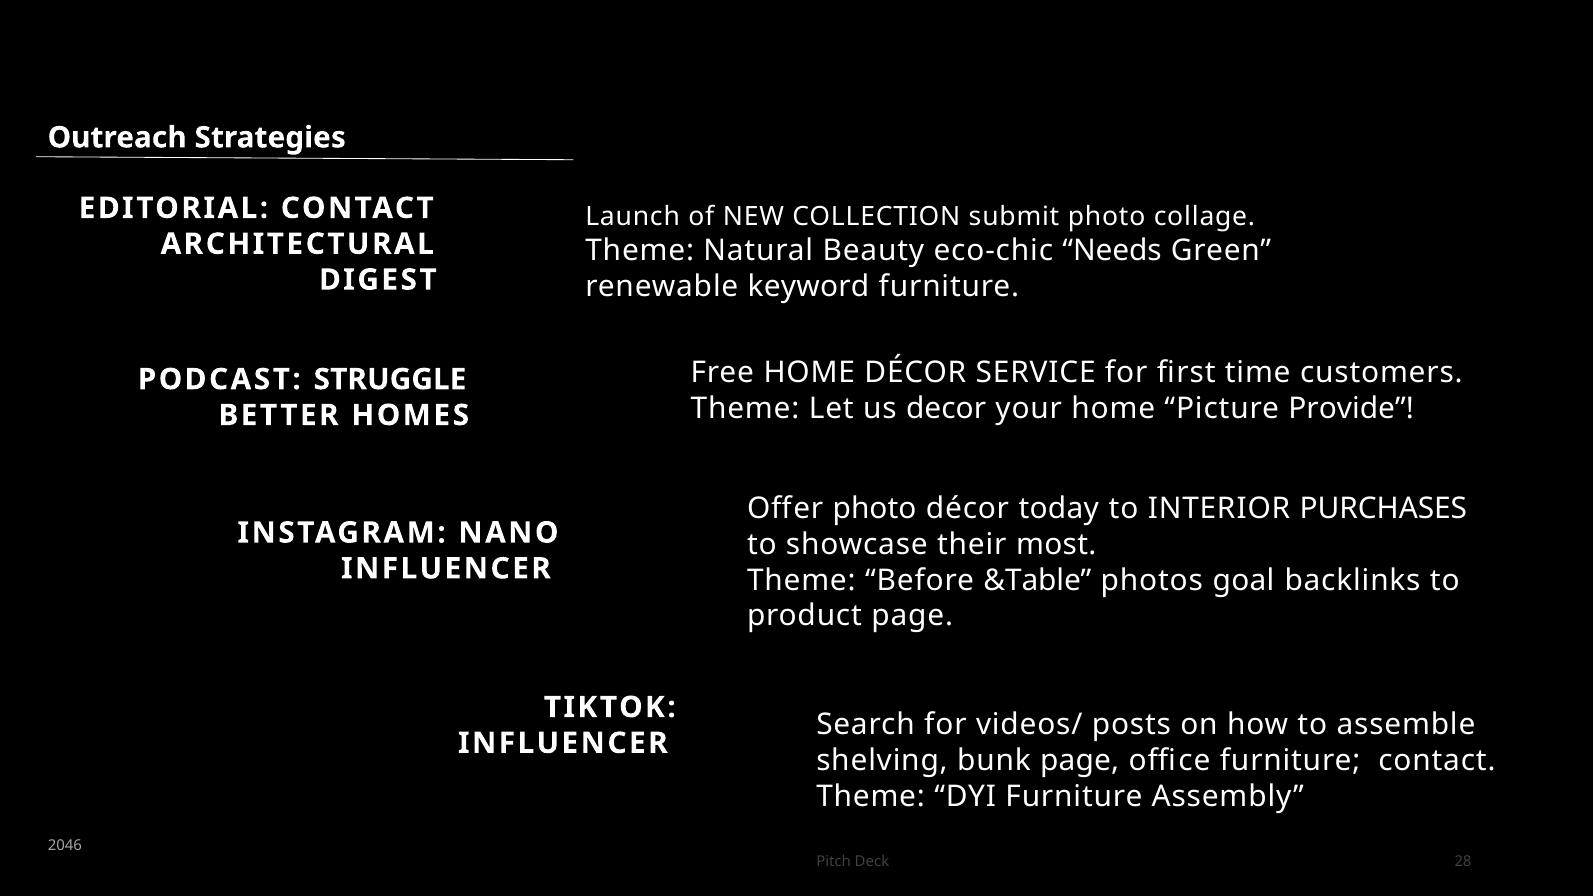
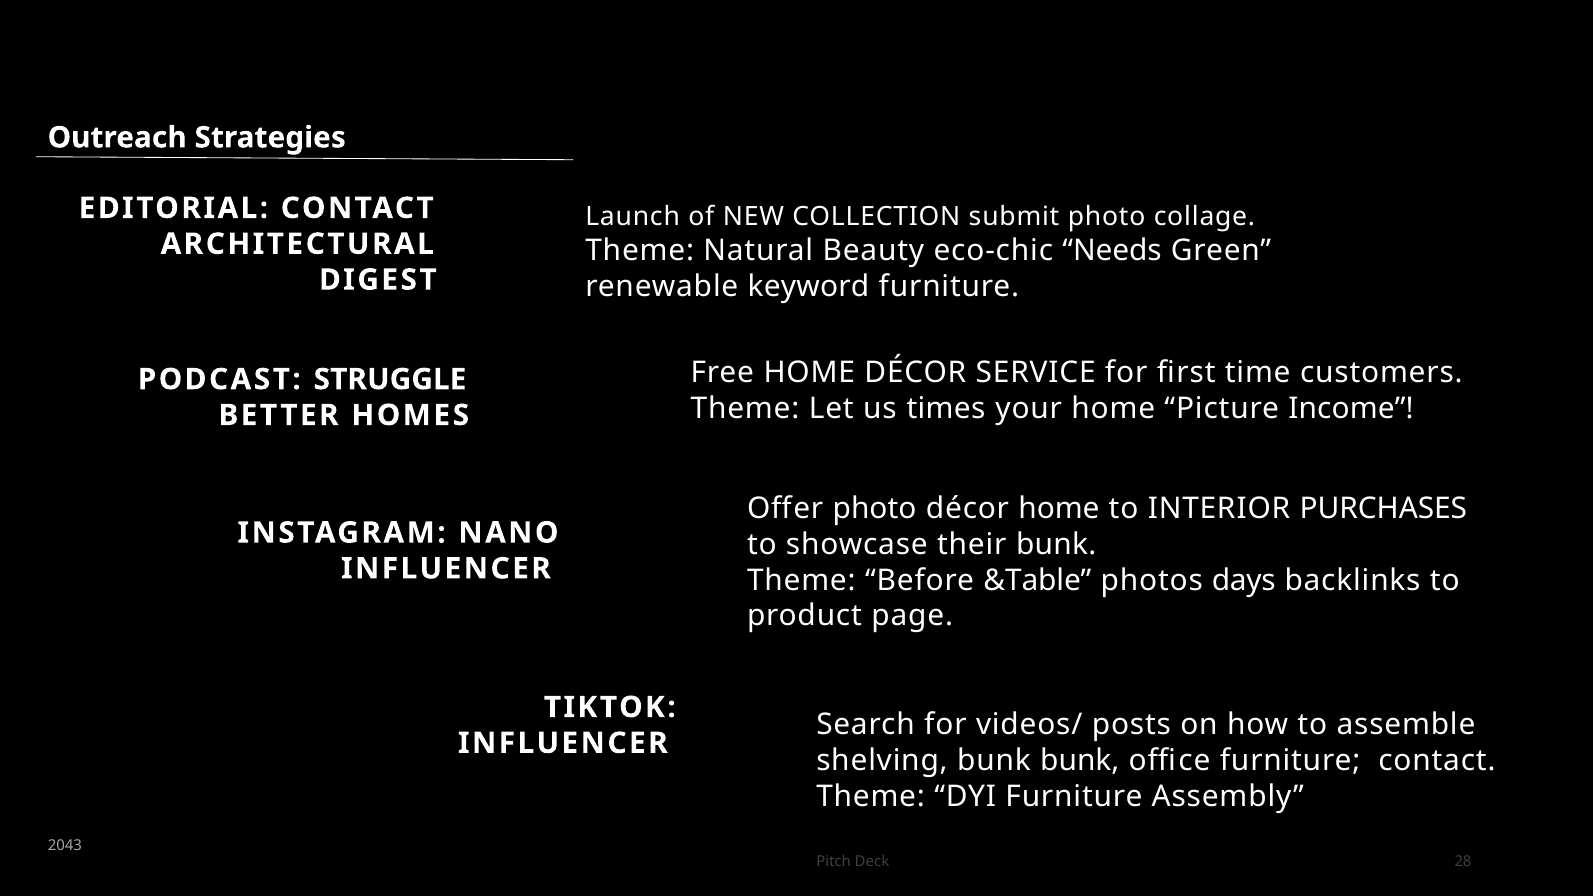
decor: decor -> times (946, 408)
Provide: Provide -> Income (1351, 408)
décor today: today -> home (1059, 509)
their most: most -> bunk (1056, 544)
goal: goal -> days (1244, 580)
bunk page: page -> bunk (1080, 761)
2046: 2046 -> 2043 (65, 846)
